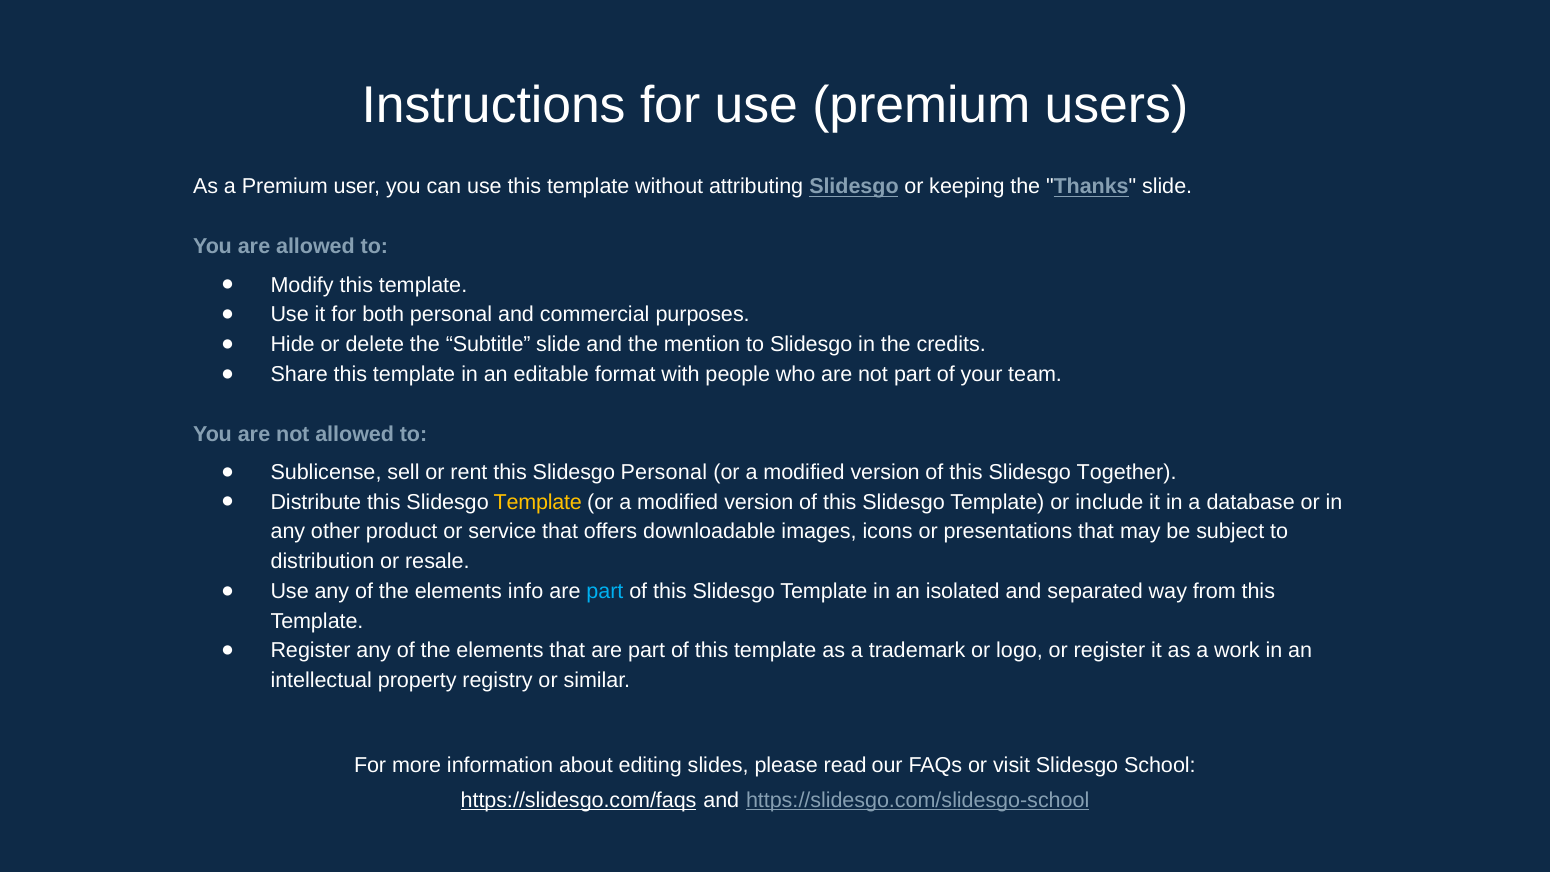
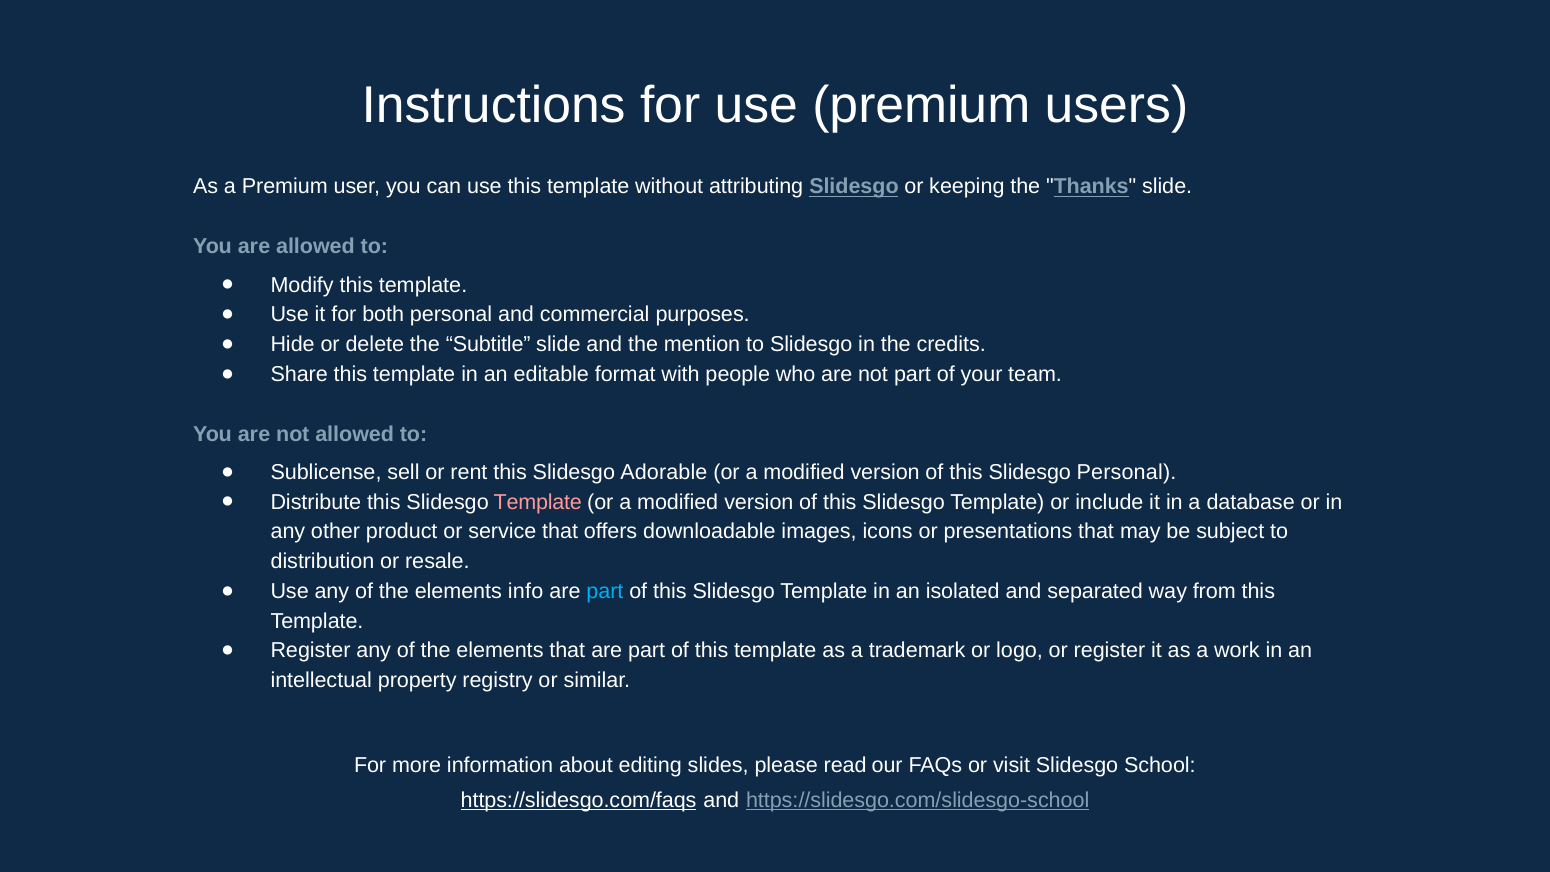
Slidesgo Personal: Personal -> Adorable (664, 472)
Slidesgo Together: Together -> Personal (1126, 472)
Template colour: yellow -> pink (538, 502)
